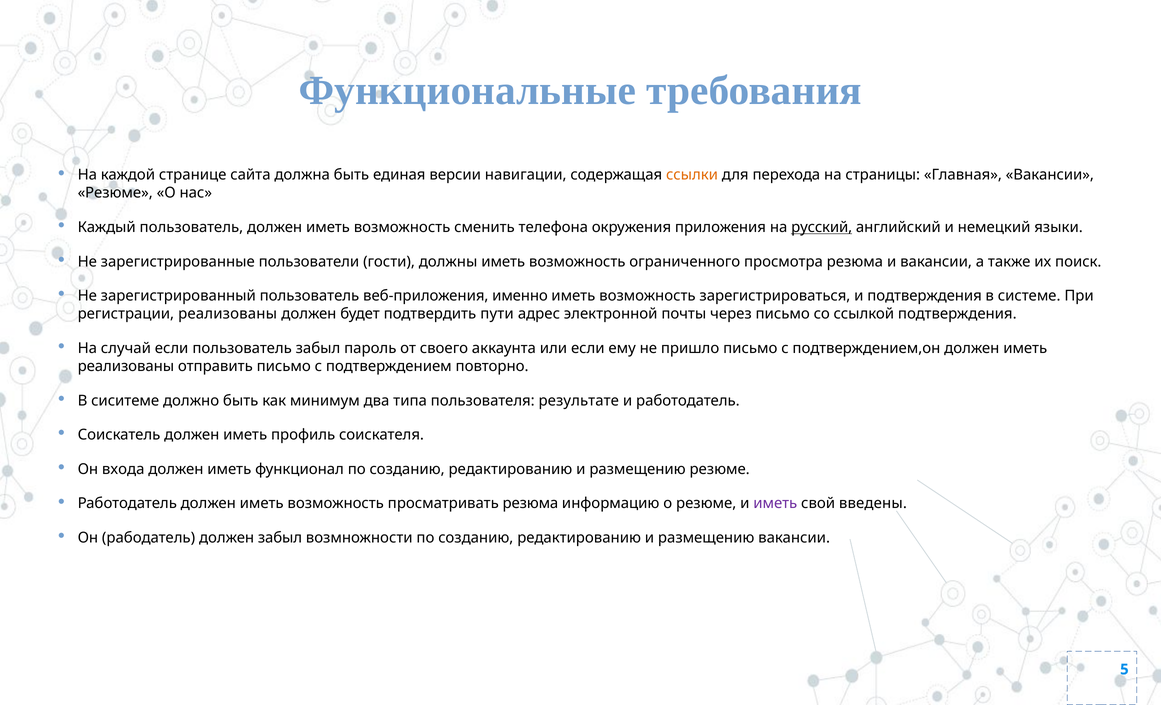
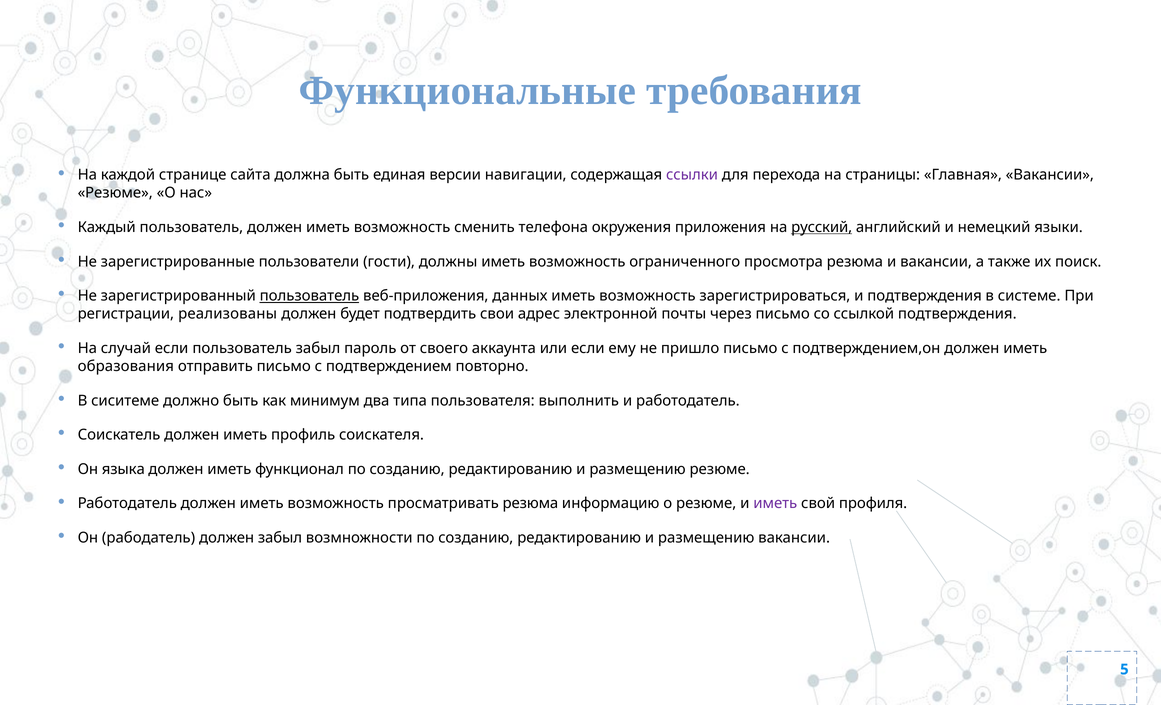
ссылки colour: orange -> purple (692, 175)
пользователь underline: none -> present (309, 296)
именно: именно -> данных (520, 296)
пути: пути -> свои (497, 314)
реализованы: реализованы -> образования (126, 366)
результате: результате -> выполнить (579, 401)
входа: входа -> языка (123, 469)
введены: введены -> профиля (873, 503)
